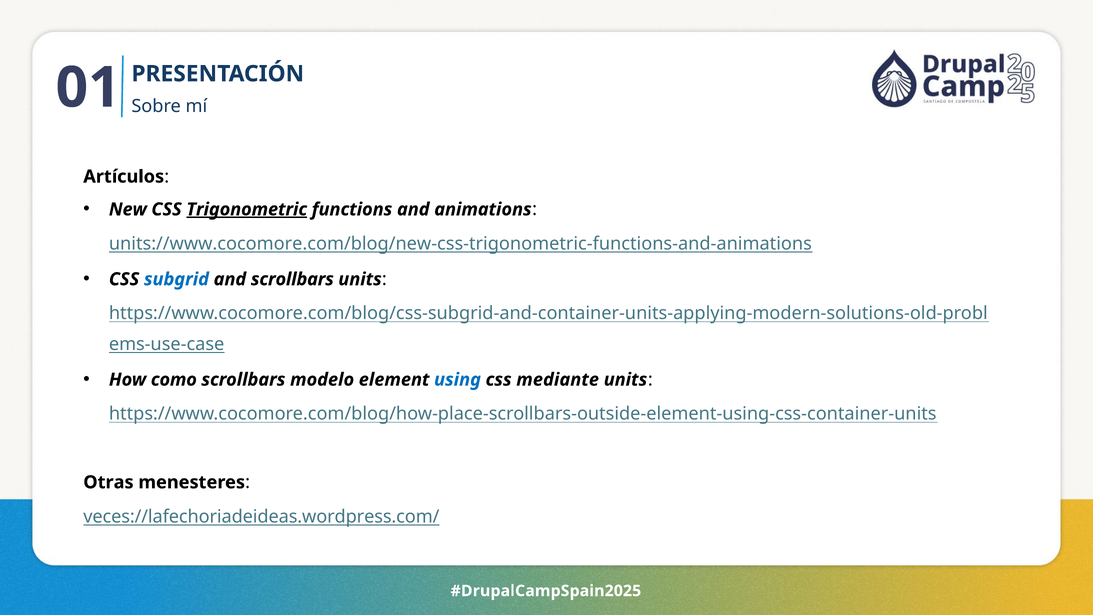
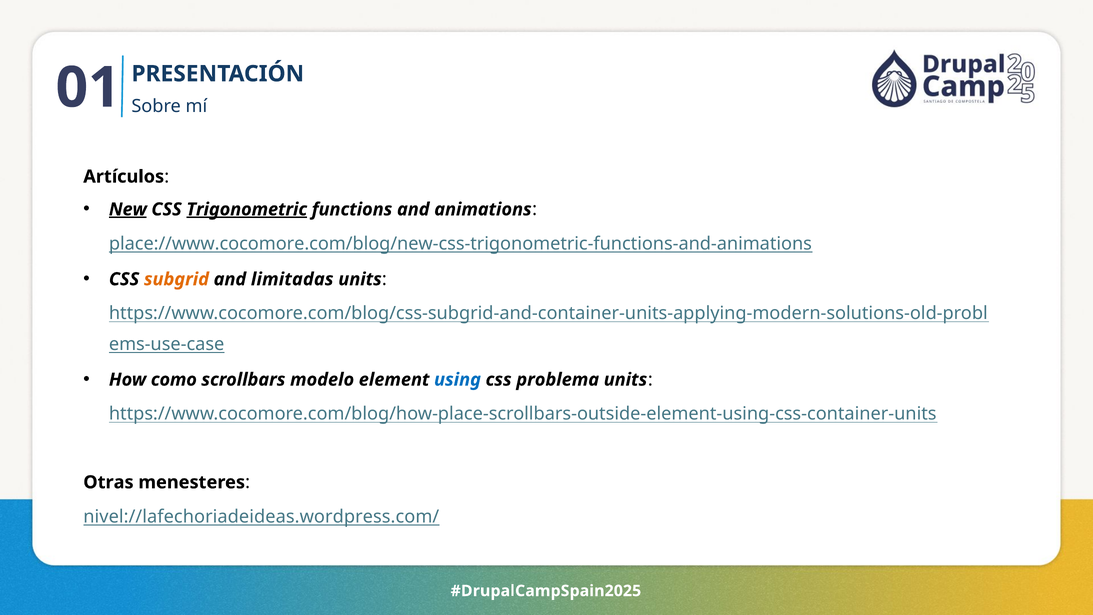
New underline: none -> present (128, 209)
units://www.cocomore.com/blog/new-css-trigonometric-functions-and-animations: units://www.cocomore.com/blog/new-css-trigonometric-functions-and-animations -> place://www.cocomore.com/blog/new-css-trigonometric-functions-and-animations (460, 244)
subgrid colour: blue -> orange (176, 279)
and scrollbars: scrollbars -> limitadas (292, 279)
mediante: mediante -> problema (558, 380)
veces://lafechoriadeideas.wordpress.com/: veces://lafechoriadeideas.wordpress.com/ -> nivel://lafechoriadeideas.wordpress.com/ (261, 516)
